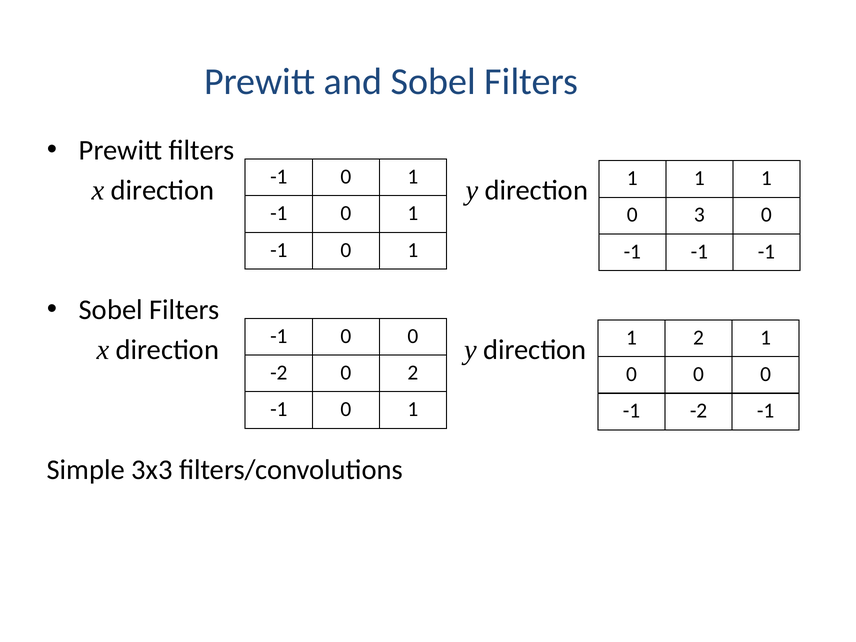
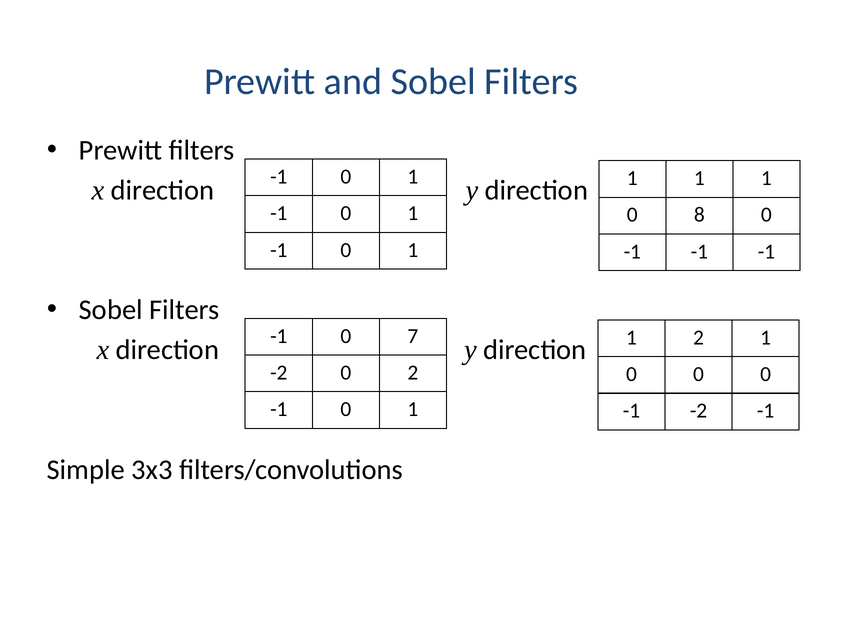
3: 3 -> 8 (699, 215)
-1 0 0: 0 -> 7 (413, 336)
